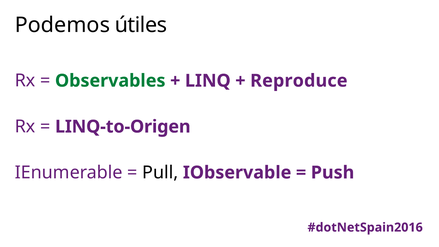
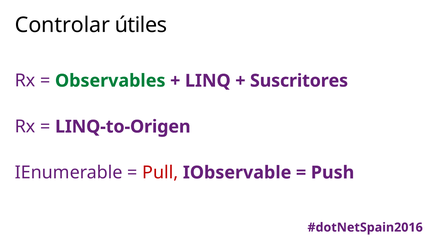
Podemos: Podemos -> Controlar (63, 25)
Reproduce: Reproduce -> Suscritores (299, 81)
Pull colour: black -> red (160, 173)
